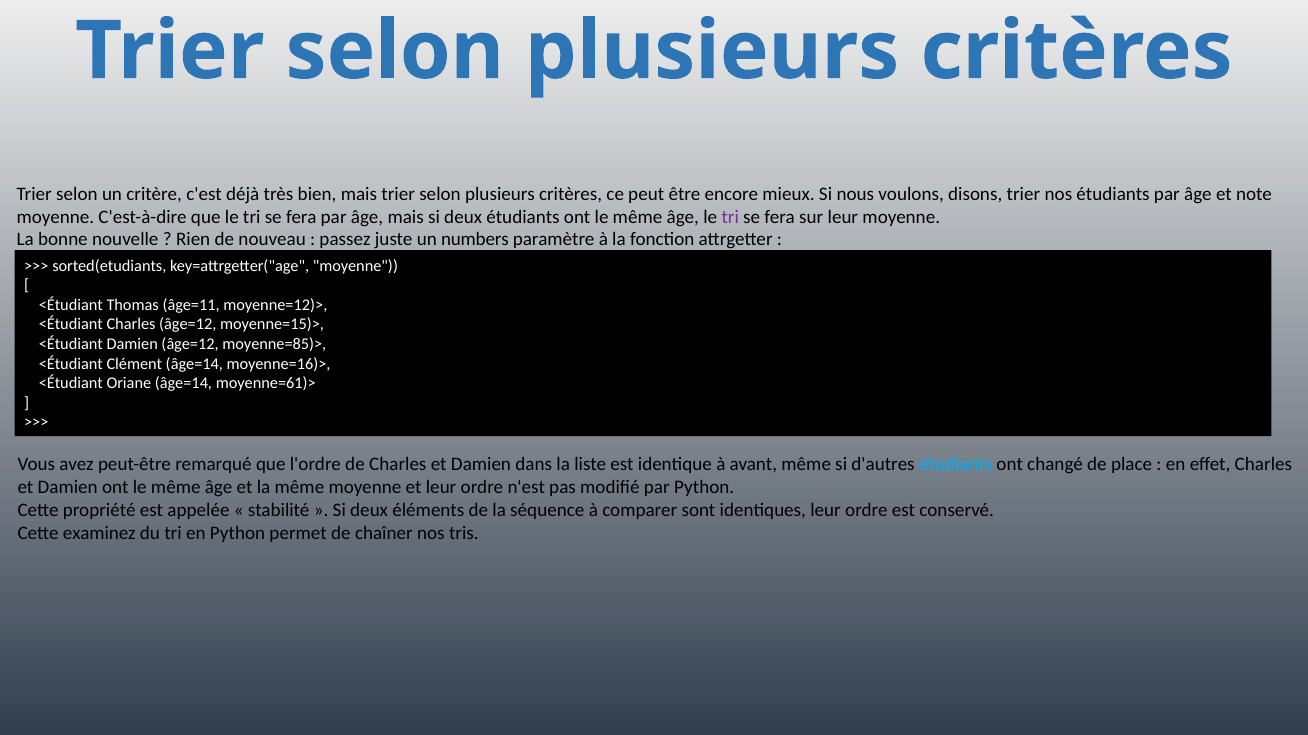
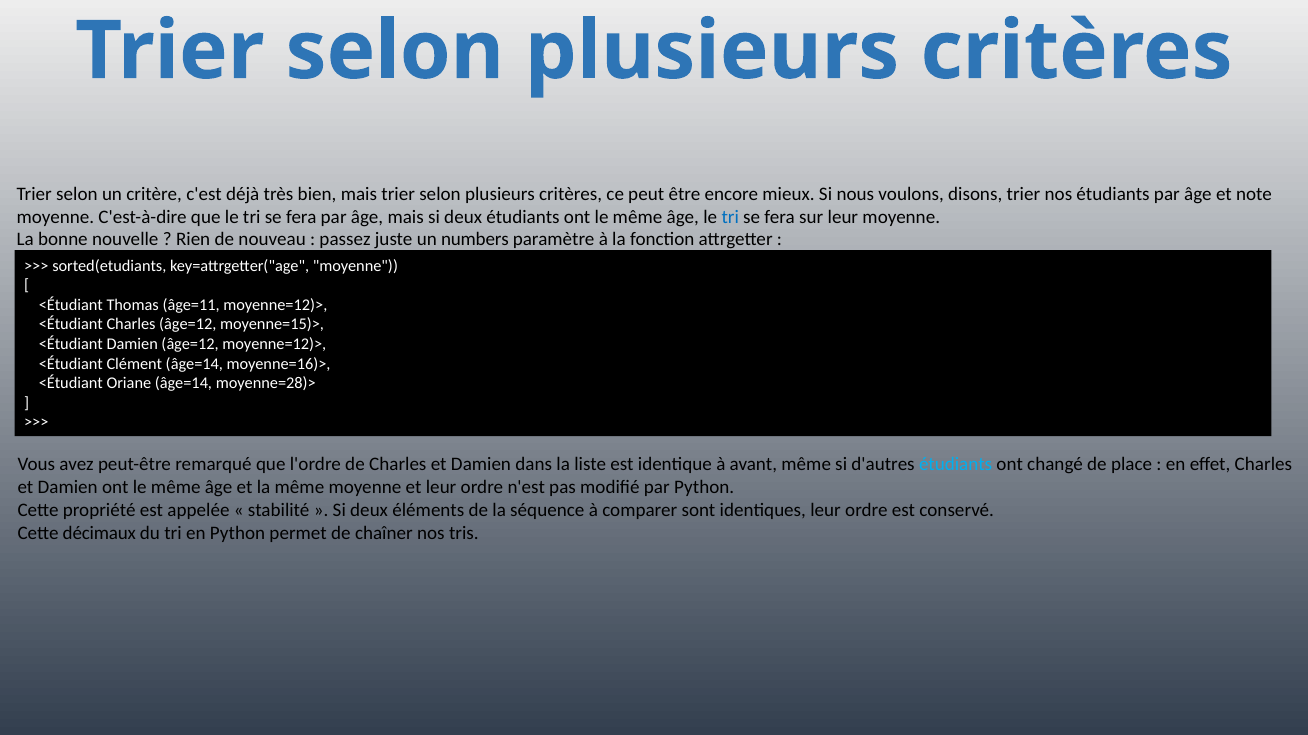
tri colour: purple -> blue (730, 217)
âge=12 moyenne=85)>: moyenne=85)> -> moyenne=12)> (274, 345)
moyenne=61)>: moyenne=61)> -> moyenne=28)> (266, 384)
examinez: examinez -> décimaux (99, 534)
